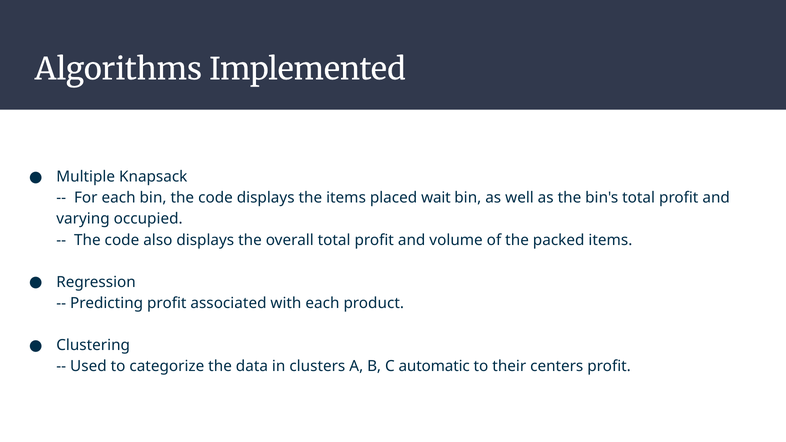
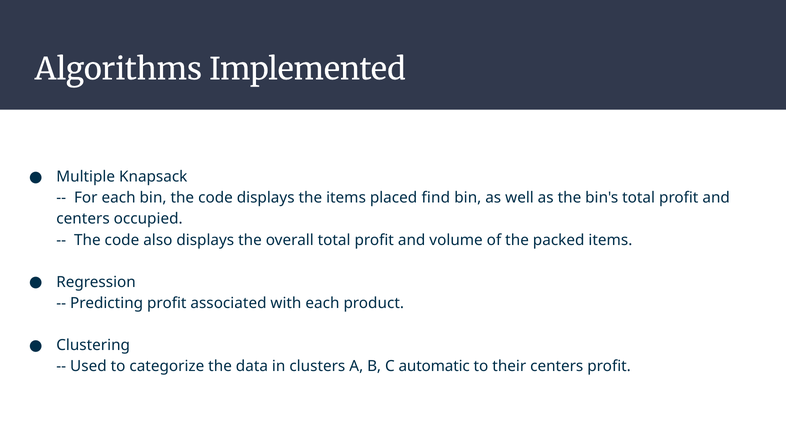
wait: wait -> find (436, 198)
varying: varying -> centers (83, 219)
